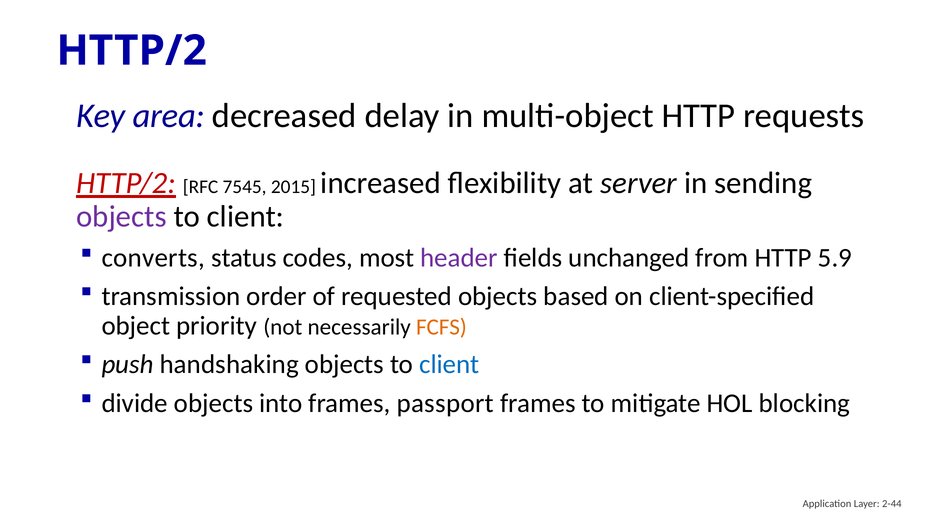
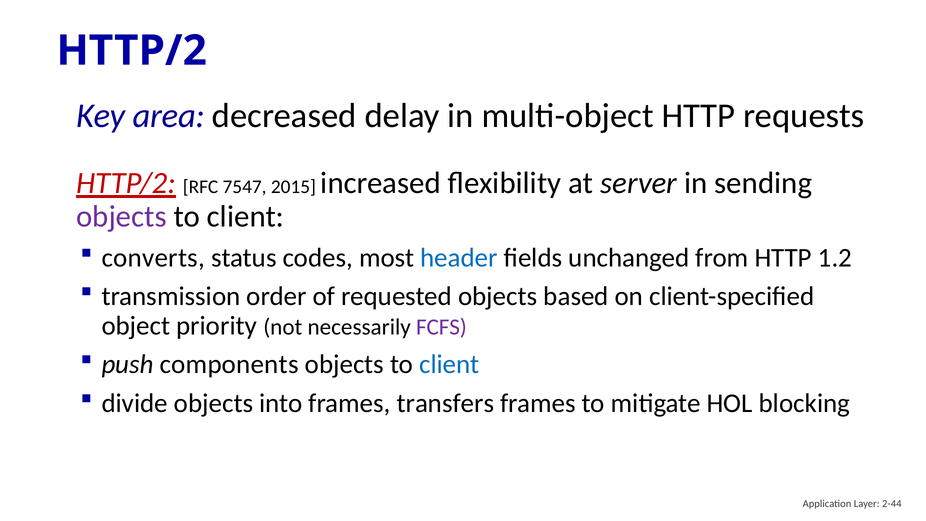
7545: 7545 -> 7547 (245, 187)
header colour: purple -> blue (459, 258)
5.9: 5.9 -> 1.2 (835, 258)
FCFS colour: orange -> purple (441, 327)
handshaking: handshaking -> components (229, 364)
passport: passport -> transfers (445, 403)
